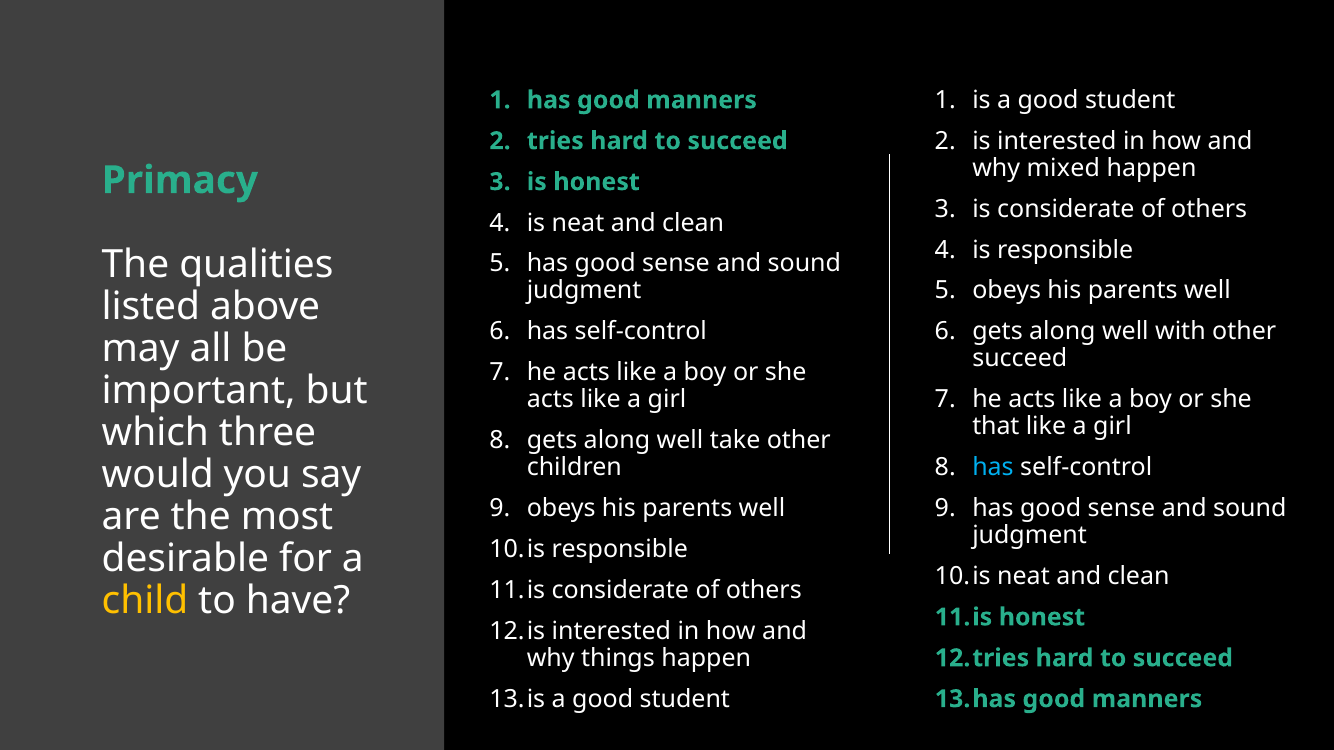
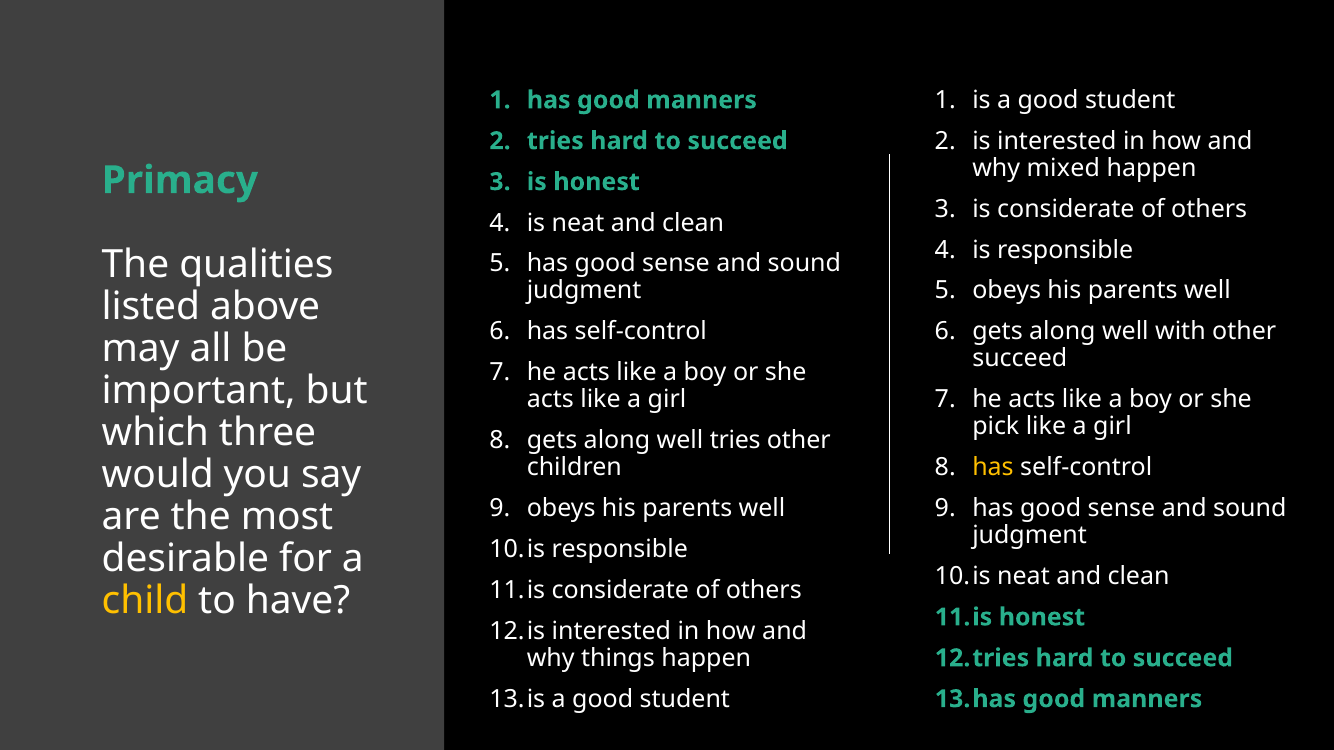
that: that -> pick (996, 427)
well take: take -> tries (735, 441)
has colour: light blue -> yellow (993, 468)
